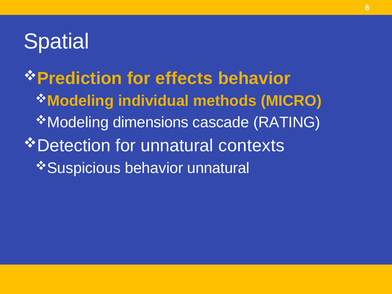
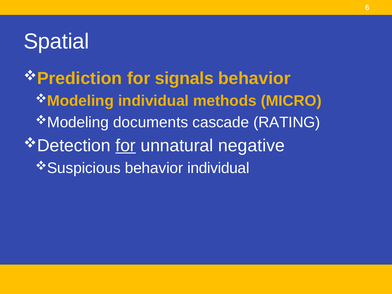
effects: effects -> signals (184, 78)
dimensions: dimensions -> documents (151, 122)
for underline: none -> present (126, 146)
contexts: contexts -> negative (251, 146)
behavior unnatural: unnatural -> individual (218, 168)
